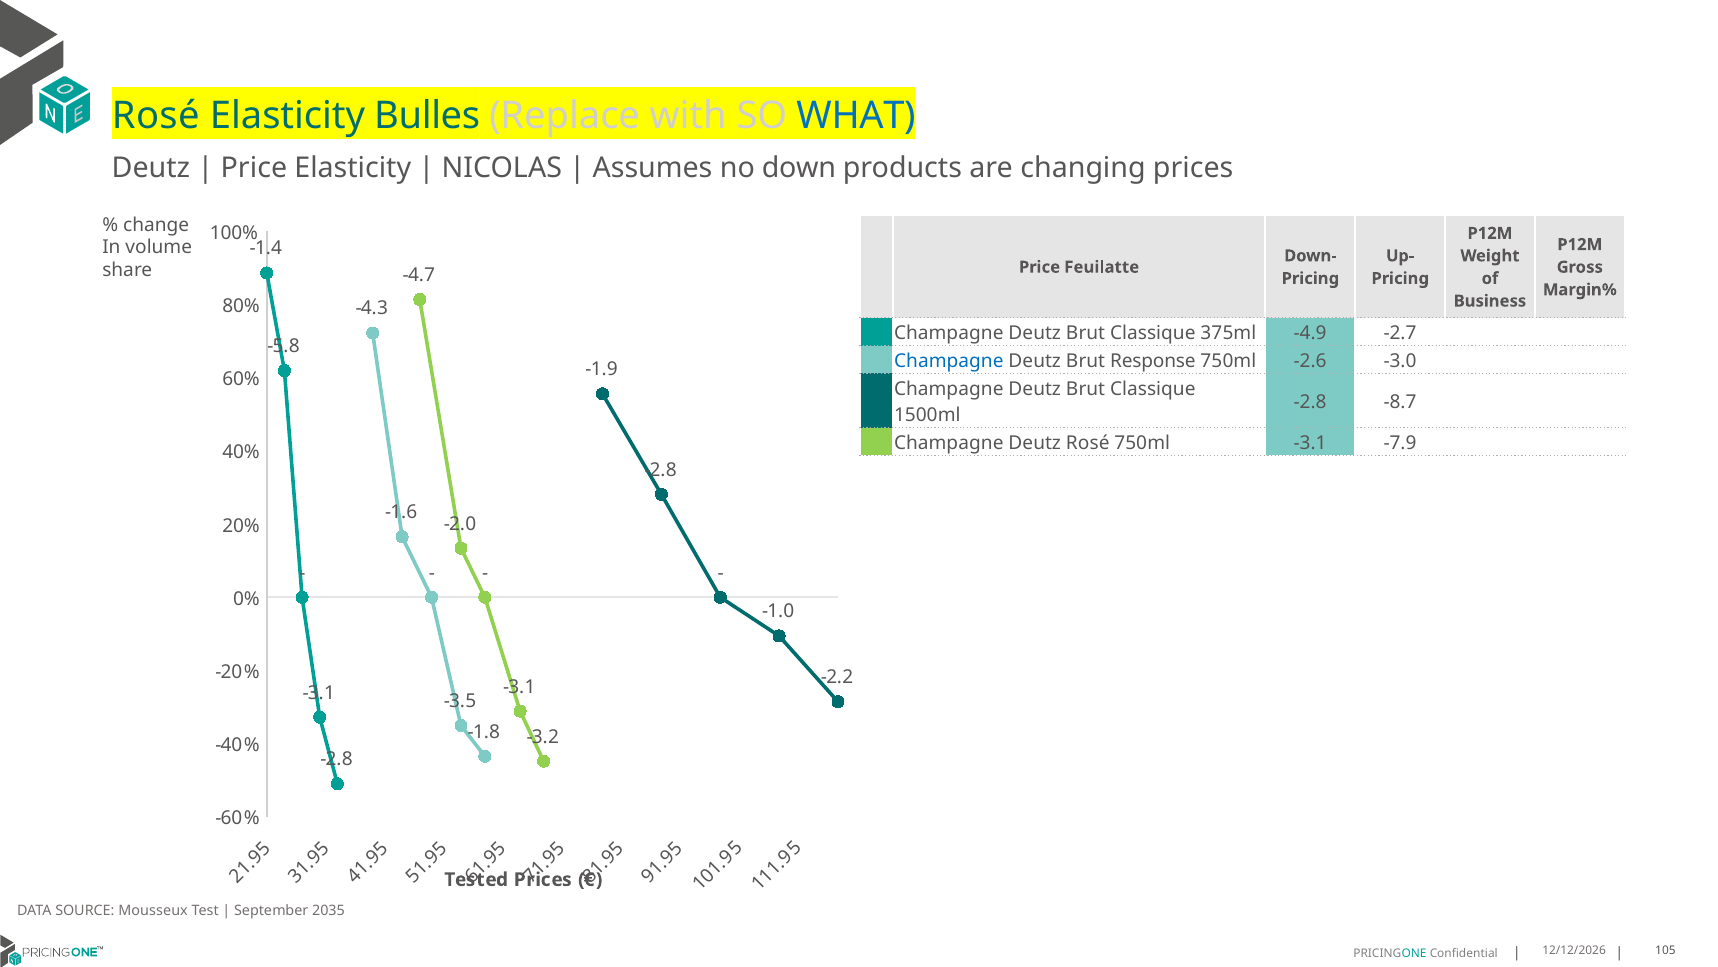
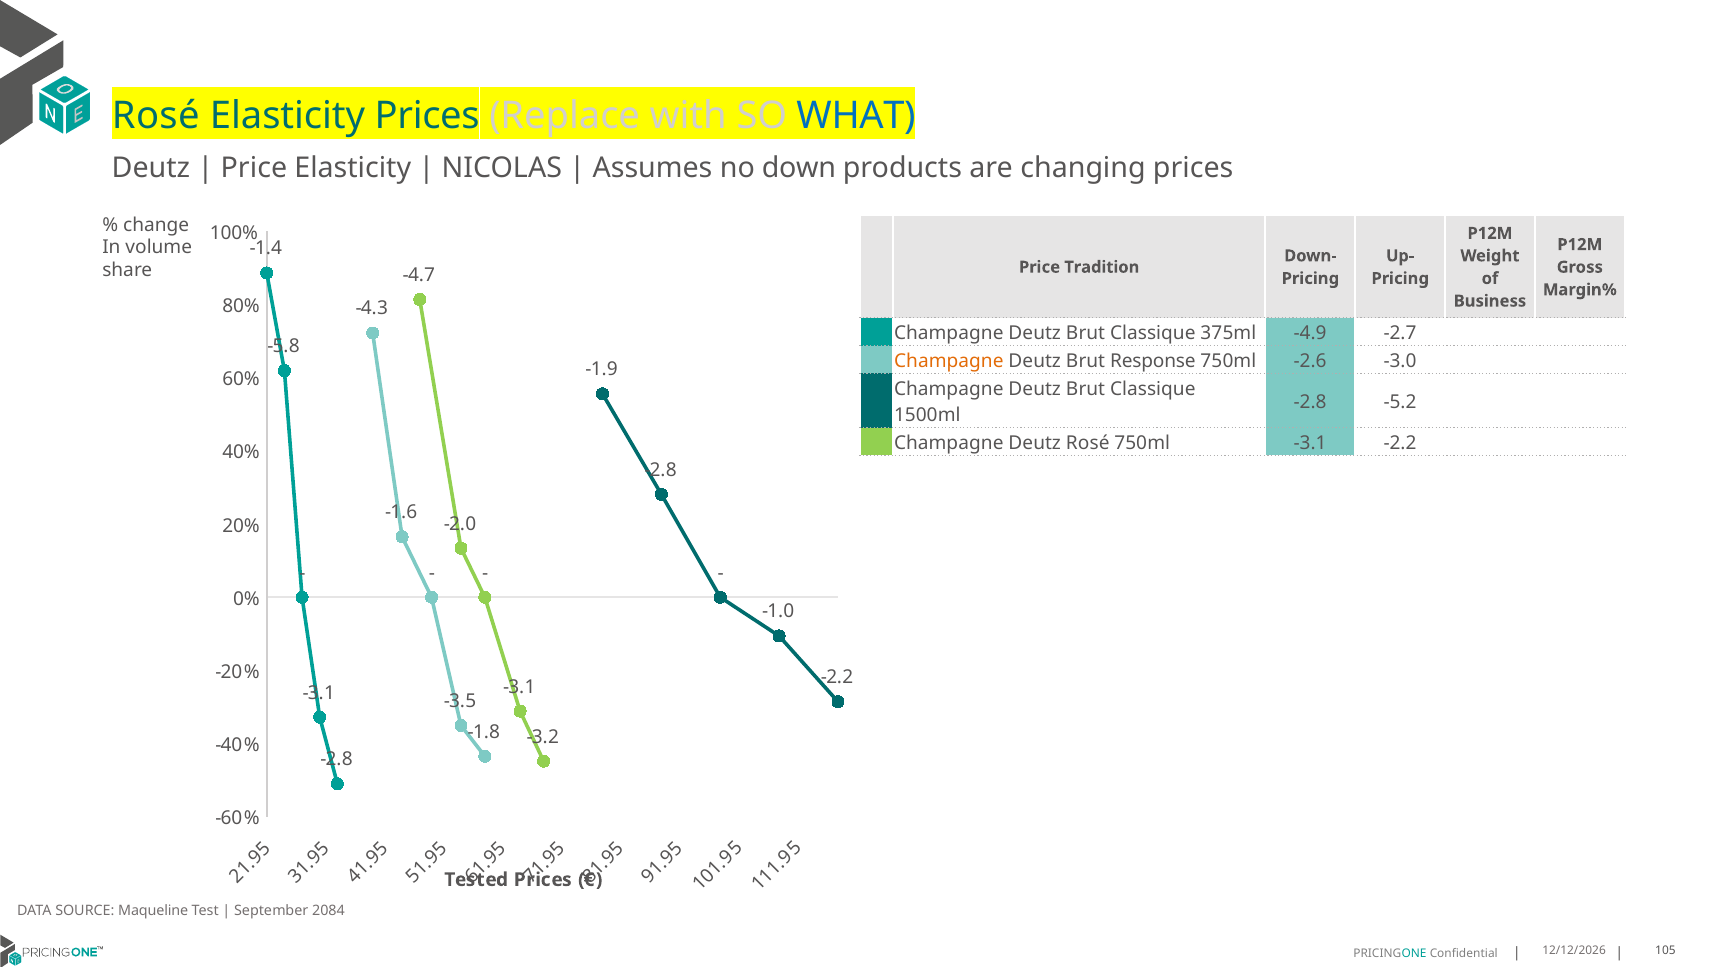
Elasticity Bulles: Bulles -> Prices (427, 115)
Feuilatte: Feuilatte -> Tradition (1102, 267)
Champagne colour: blue -> orange (949, 361)
-8.7: -8.7 -> -5.2 (1400, 402)
-3.1 -7.9: -7.9 -> -2.2 (1400, 443)
Mousseux: Mousseux -> Maqueline (153, 910)
2035: 2035 -> 2084 (328, 910)
